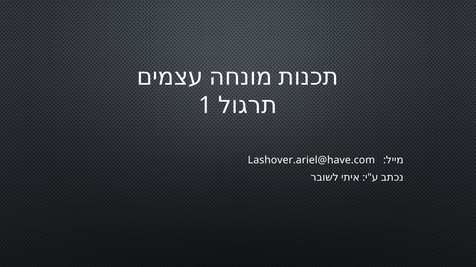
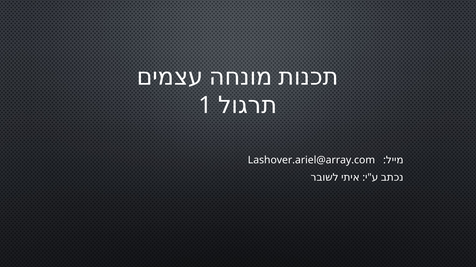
Lashover.ariel@have.com: Lashover.ariel@have.com -> Lashover.ariel@array.com (311, 160)
